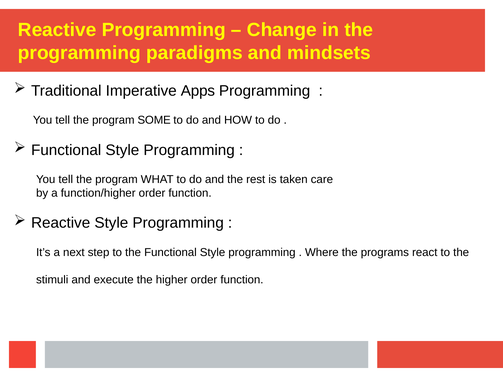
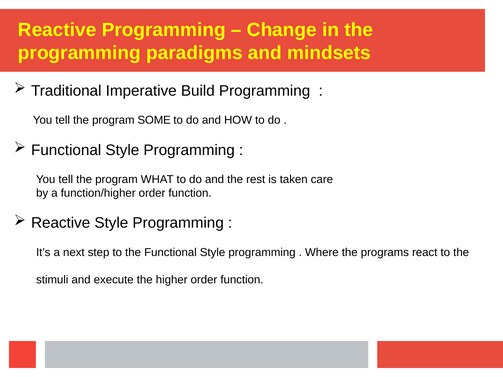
Apps: Apps -> Build (198, 91)
